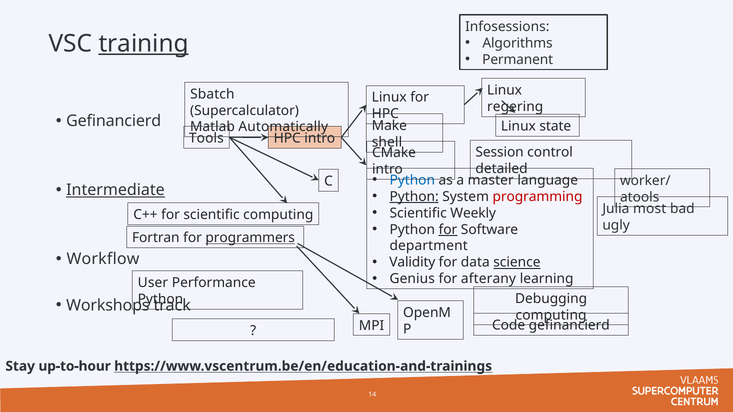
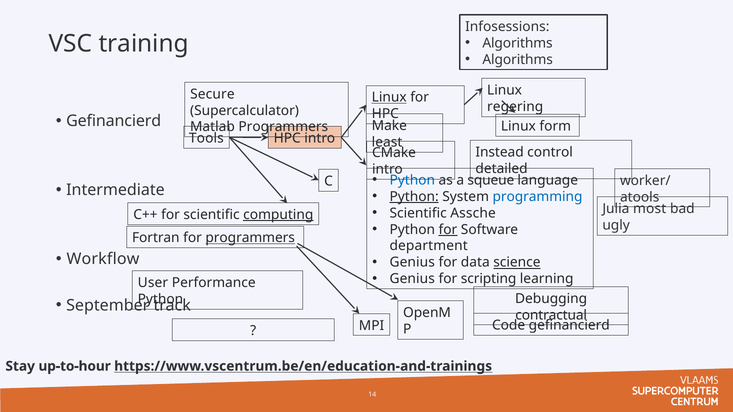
training underline: present -> none (144, 44)
Permanent: Permanent -> Algorithms (518, 60)
Sbatch: Sbatch -> Secure (212, 94)
Linux underline: none -> present (389, 97)
state: state -> form (555, 126)
Matlab Automatically: Automatically -> Programmers (283, 127)
shell: shell -> least (387, 142)
Session: Session -> Instead (500, 152)
master: master -> squeue (491, 180)
Intermediate underline: present -> none (115, 190)
programming colour: red -> blue (537, 197)
Weekly: Weekly -> Assche (473, 213)
computing underline: none -> present (278, 215)
Validity: Validity -> Genius (412, 263)
afterany: afterany -> scripting (489, 279)
Workshops: Workshops -> September (108, 305)
computing: computing -> contractual (551, 315)
